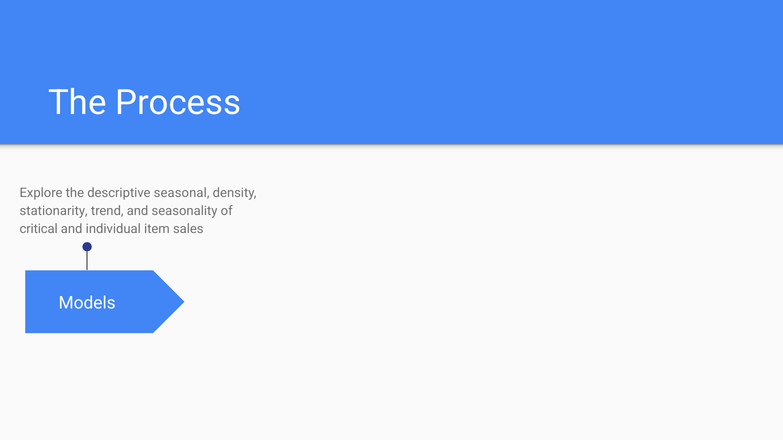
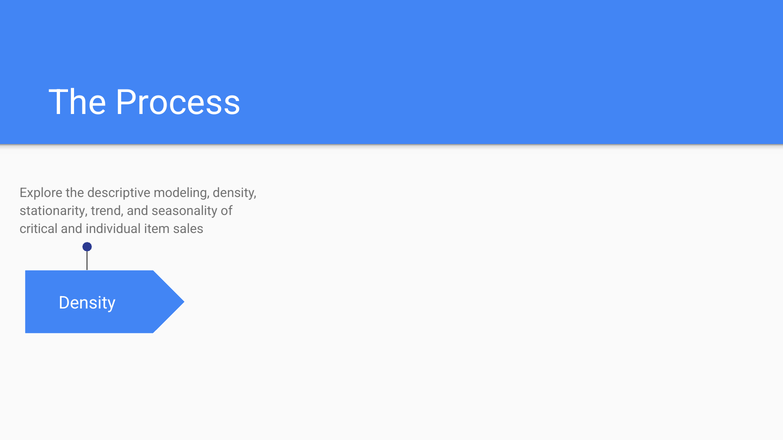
seasonal: seasonal -> modeling (182, 193)
Models: Models -> Density (87, 303)
